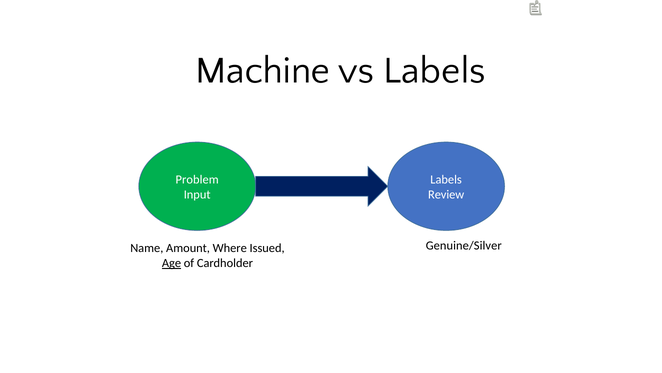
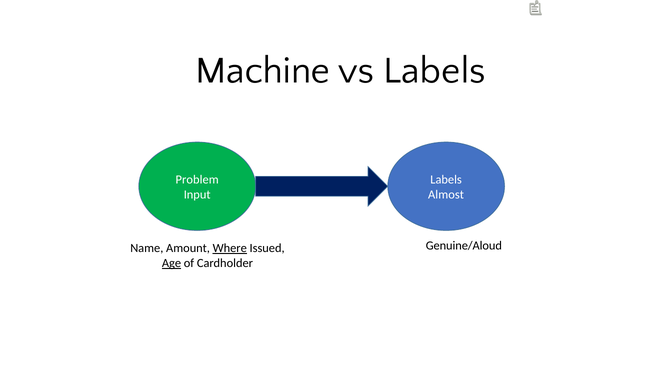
Review: Review -> Almost (446, 194)
Genuine/Silver: Genuine/Silver -> Genuine/Aloud (464, 245)
Where underline: none -> present (230, 248)
